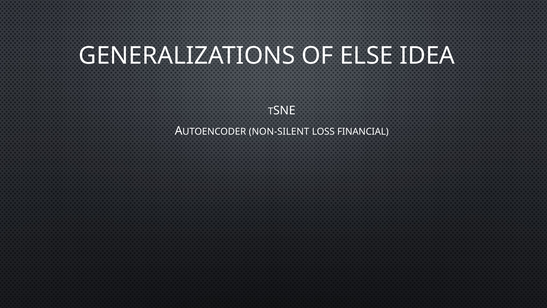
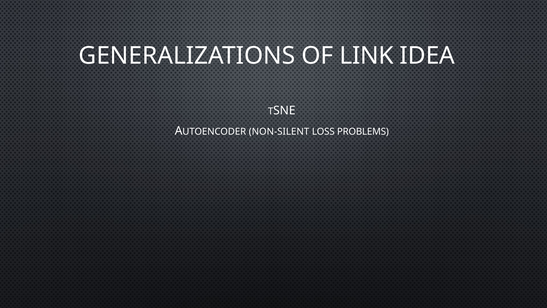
ELSE: ELSE -> LINK (367, 56)
FINANCIAL: FINANCIAL -> PROBLEMS (363, 132)
